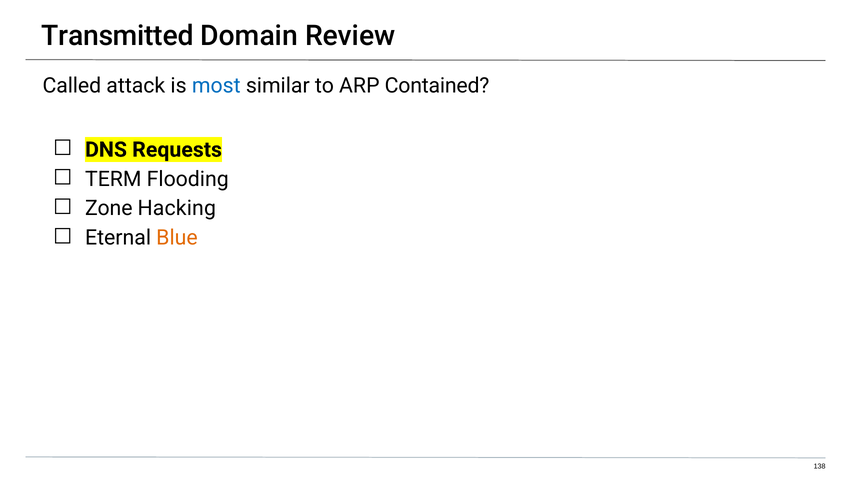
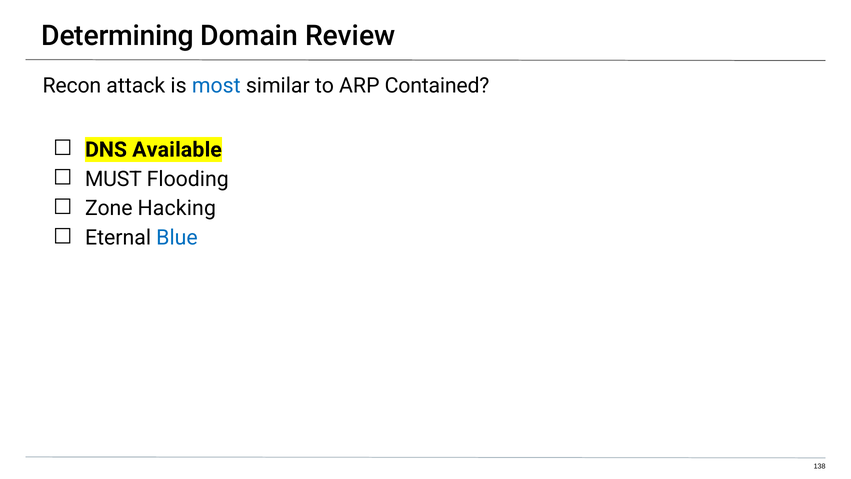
Transmitted: Transmitted -> Determining (117, 36)
Called: Called -> Recon (72, 86)
Requests: Requests -> Available (177, 150)
TERM: TERM -> MUST (113, 179)
Blue colour: orange -> blue (177, 238)
